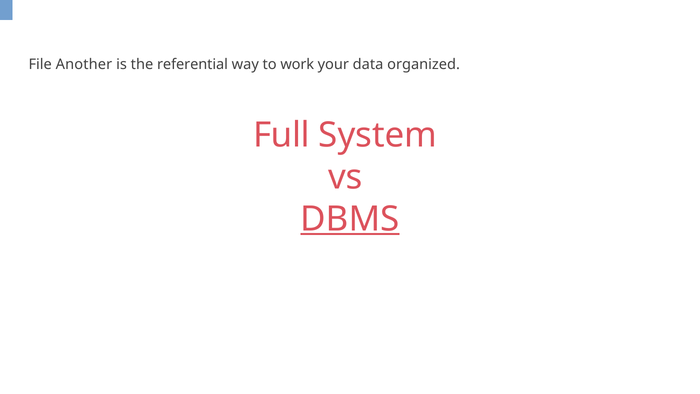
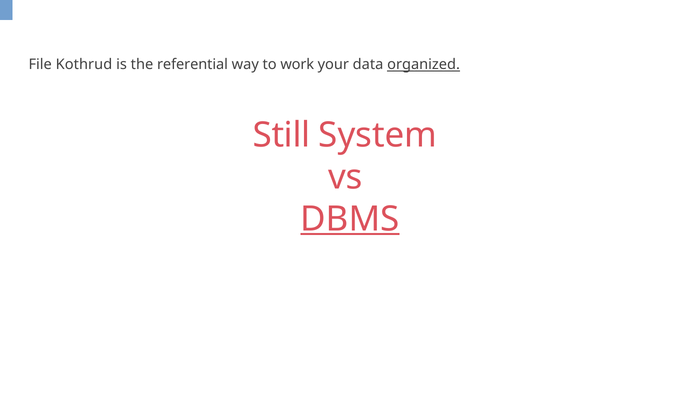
Another: Another -> Kothrud (84, 65)
organized underline: none -> present (424, 65)
Full: Full -> Still (282, 135)
